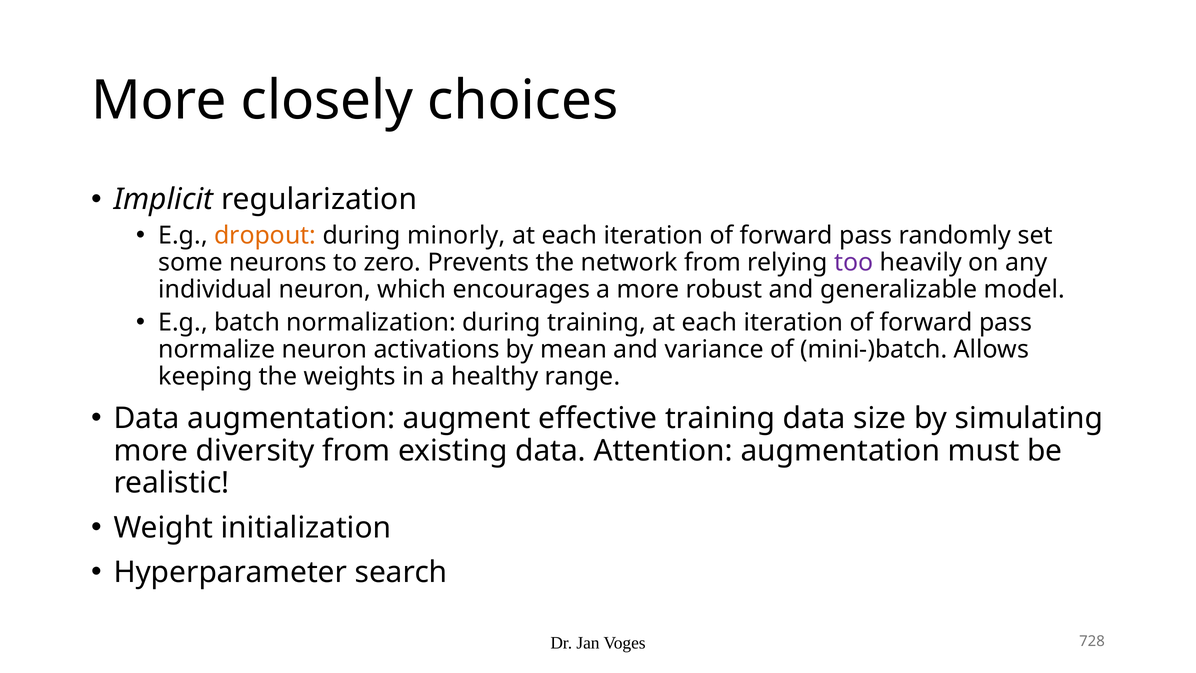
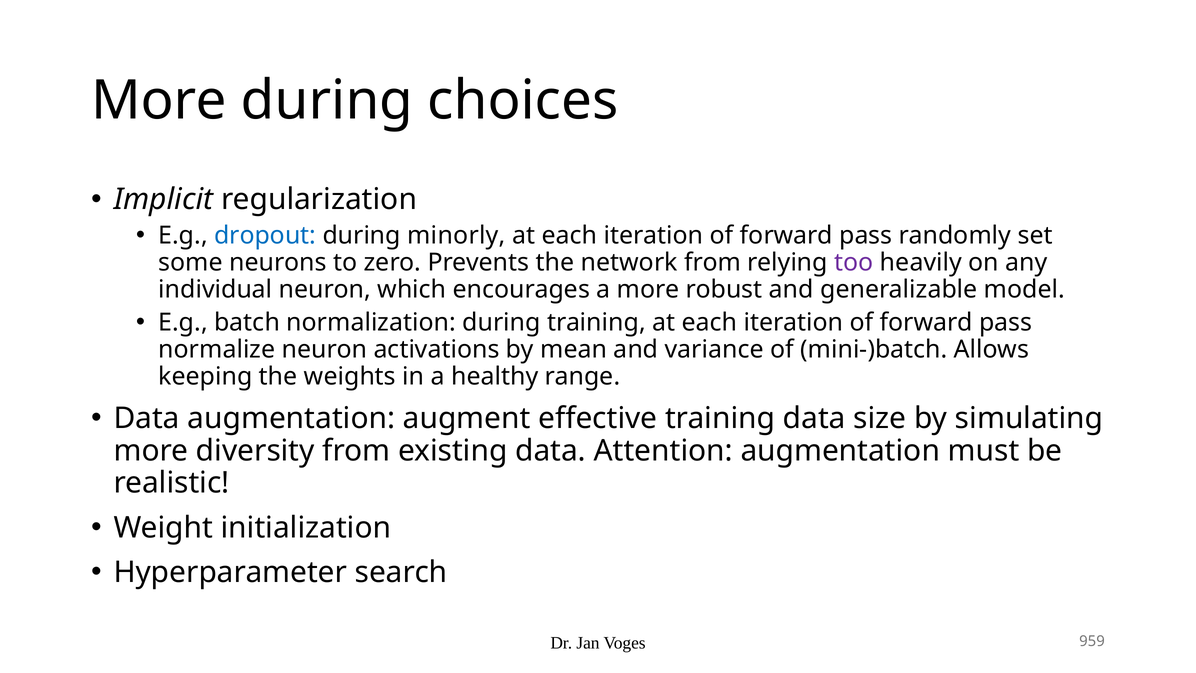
More closely: closely -> during (327, 100)
dropout colour: orange -> blue (265, 235)
728: 728 -> 959 (1092, 641)
